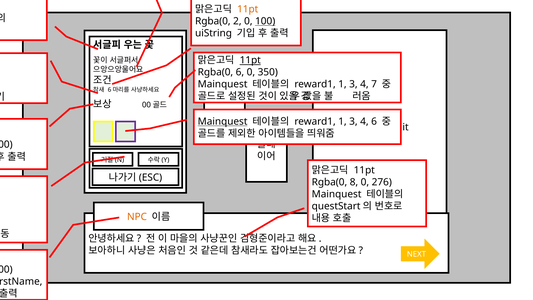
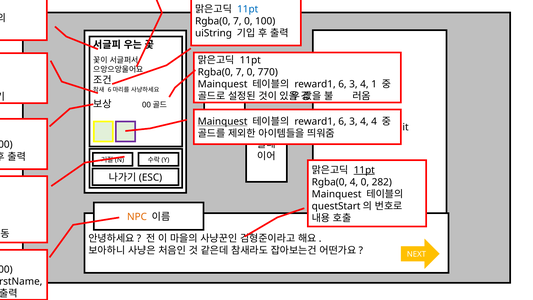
11pt colour: orange -> blue (248, 9)
2: 2 -> 7 (237, 21)
100 underline: present -> none (265, 21)
11pt underline: present -> none (250, 60)
6: 6 -> 7 (240, 72)
350: 350 -> 770 (268, 72)
1: 1 -> 6 (342, 84)
7: 7 -> 1 (374, 84)
1: 1 -> 6 (342, 121)
6: 6 -> 4 (374, 121)
11pt underline: none -> present (364, 170)
Rgba(0 8: 8 -> 4 (354, 182)
276: 276 -> 282 (382, 182)
